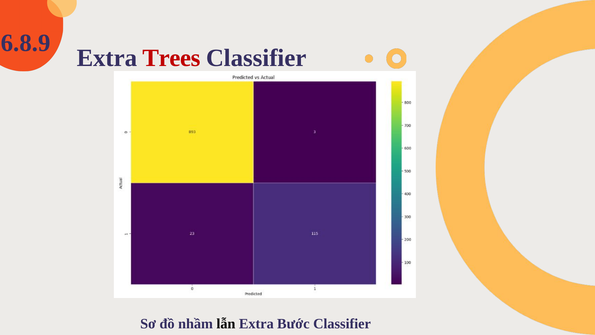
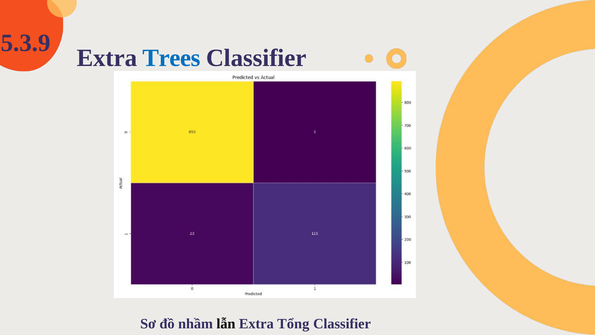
6.8.9: 6.8.9 -> 5.3.9 (26, 43)
Trees colour: red -> blue (172, 58)
Bước: Bước -> Tổng (293, 324)
